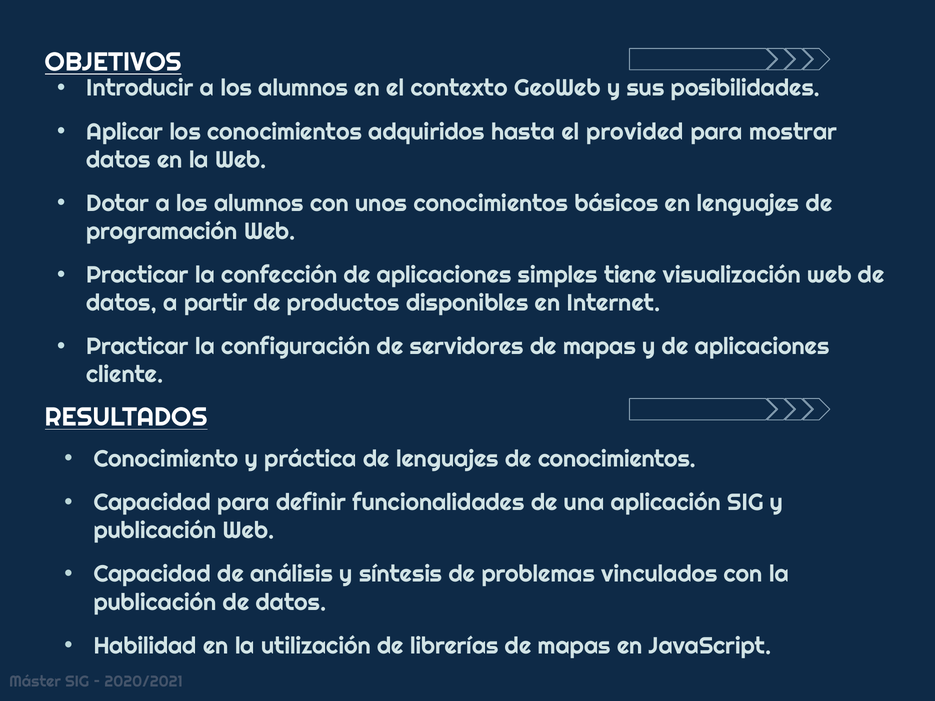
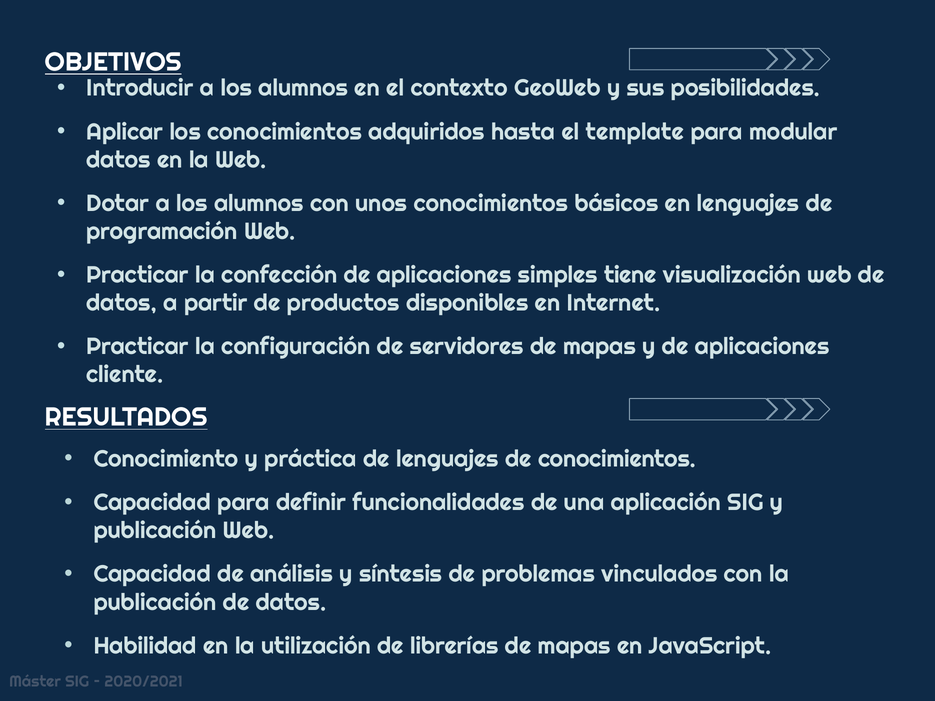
provided: provided -> template (635, 132)
mostrar: mostrar -> modular (793, 132)
